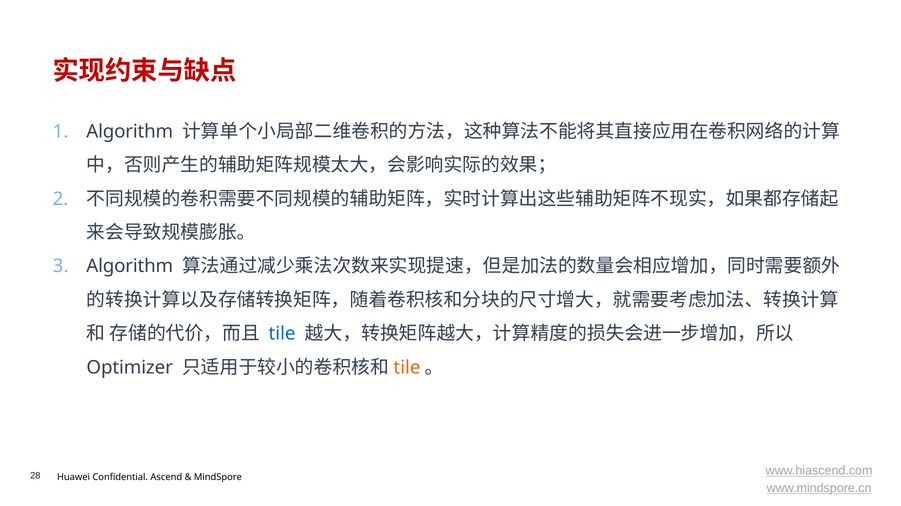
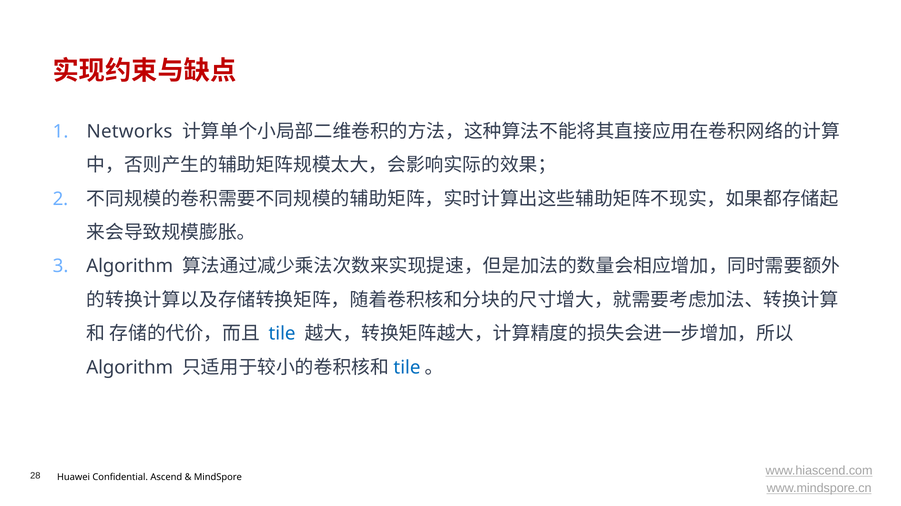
Algorithm: Algorithm -> Networks (130, 132)
Optimizer: Optimizer -> Algorithm (130, 368)
tile colour: orange -> blue (407, 368)
